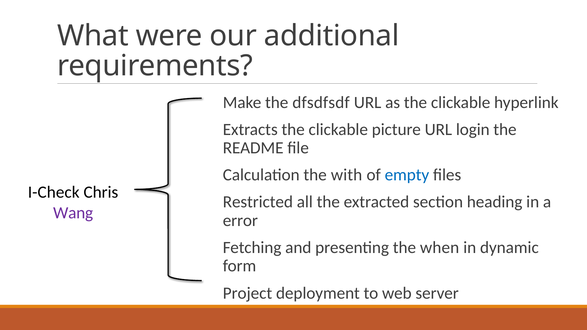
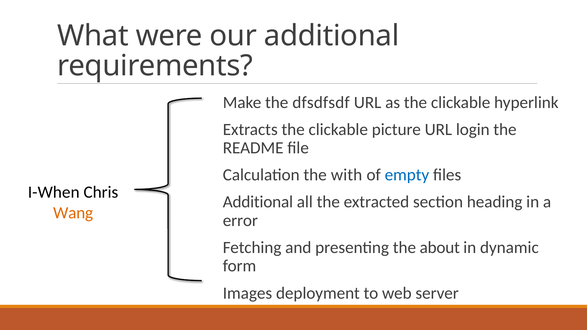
I-Check: I-Check -> I-When (54, 192)
Restricted: Restricted -> Additional (258, 202)
Wang colour: purple -> orange (73, 213)
when: when -> about (440, 248)
Project: Project -> Images (247, 293)
